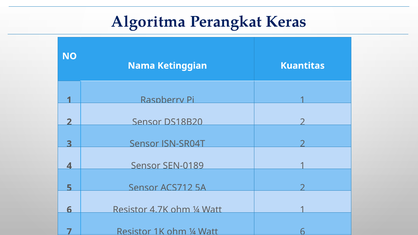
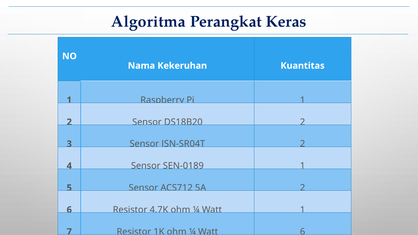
Ketinggian: Ketinggian -> Kekeruhan (182, 66)
